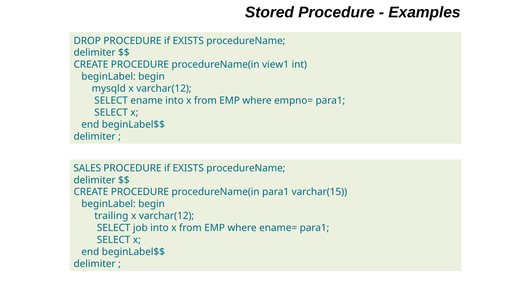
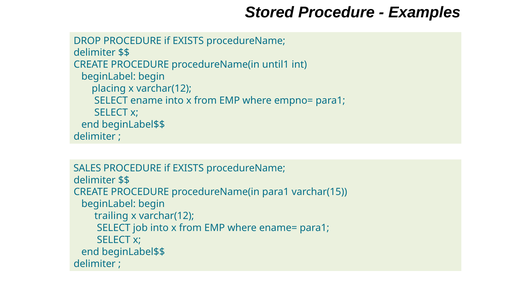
view1: view1 -> until1 (276, 65)
mysqld: mysqld -> placing (109, 88)
